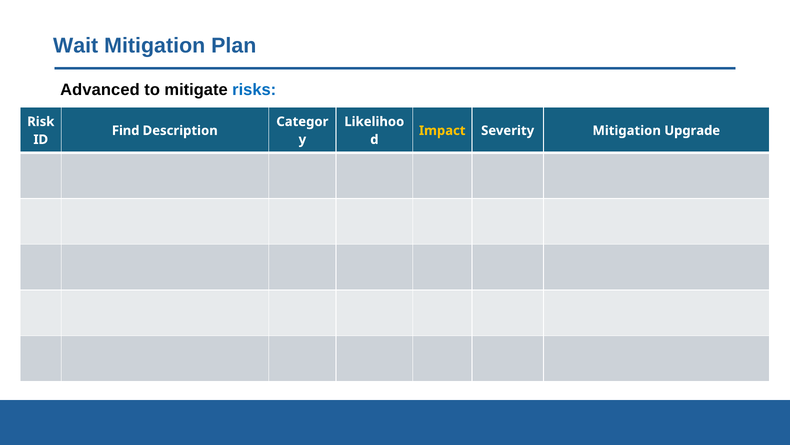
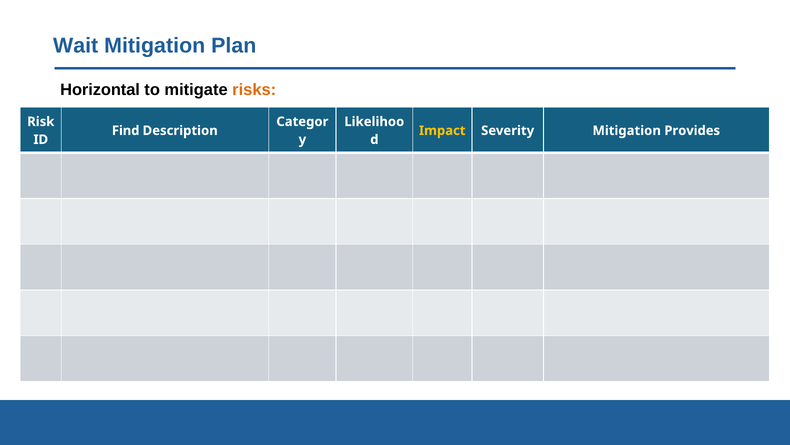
Advanced: Advanced -> Horizontal (100, 90)
risks colour: blue -> orange (254, 90)
Upgrade: Upgrade -> Provides (692, 130)
